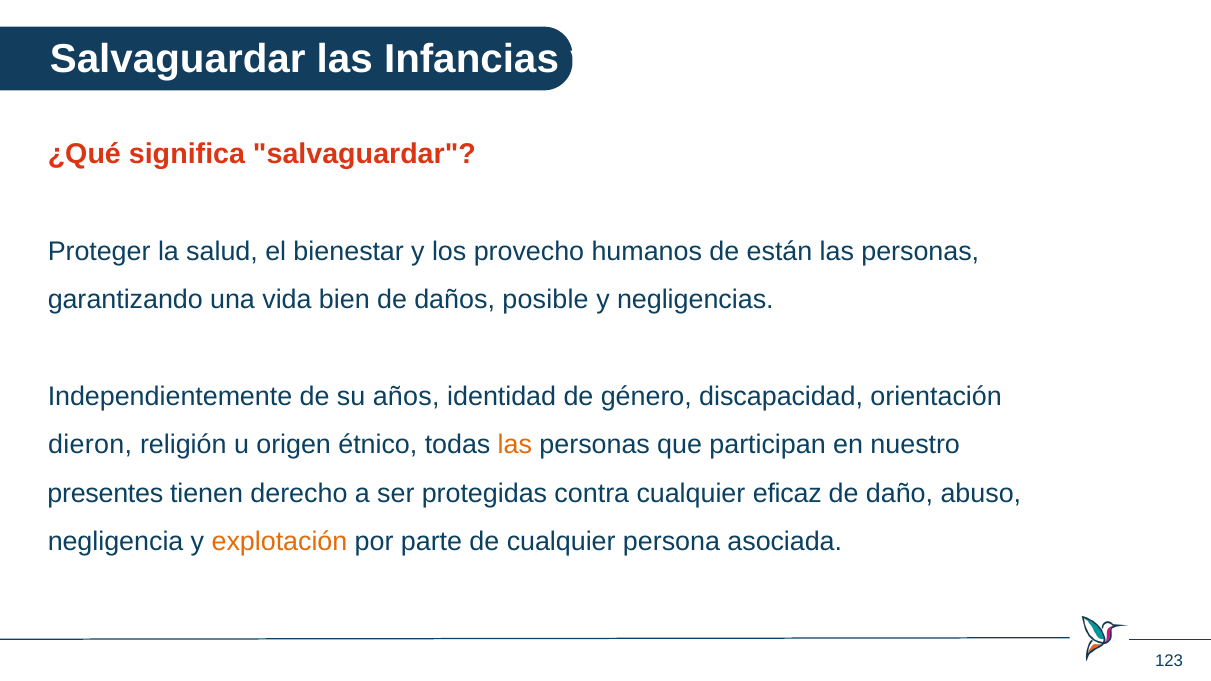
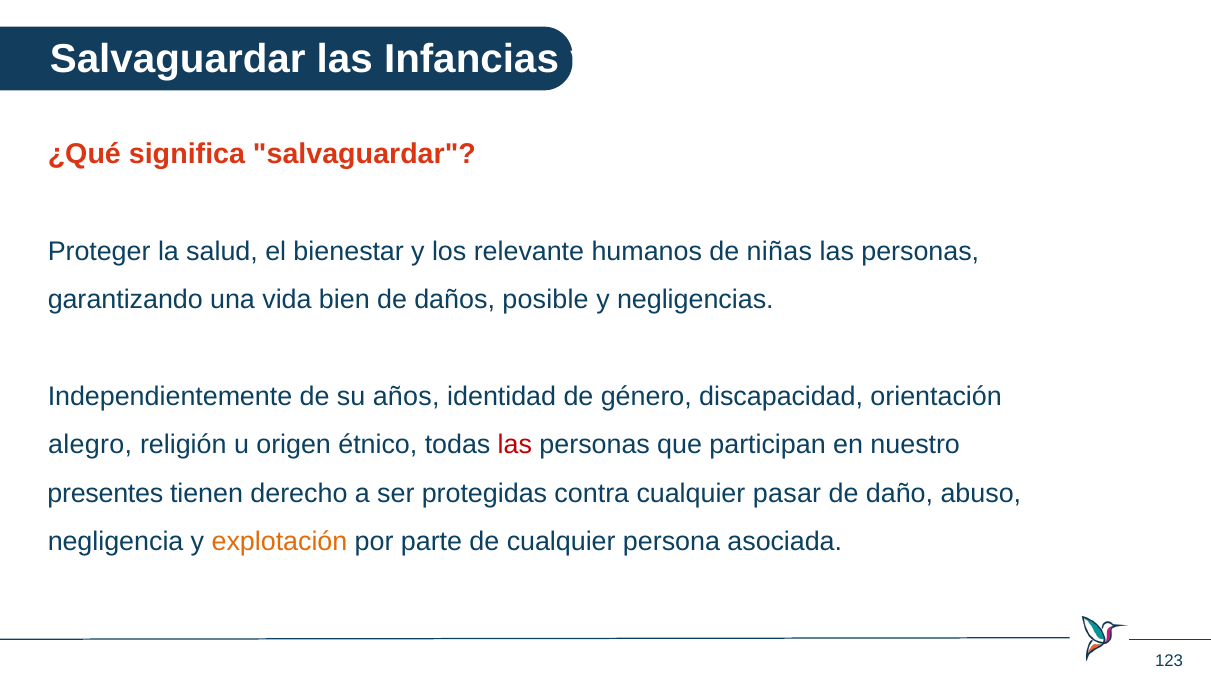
provecho: provecho -> relevante (529, 252)
están: están -> niñas (779, 252)
dieron: dieron -> alegro (90, 445)
las colour: orange -> red (515, 445)
eficaz: eficaz -> pasar (787, 494)
